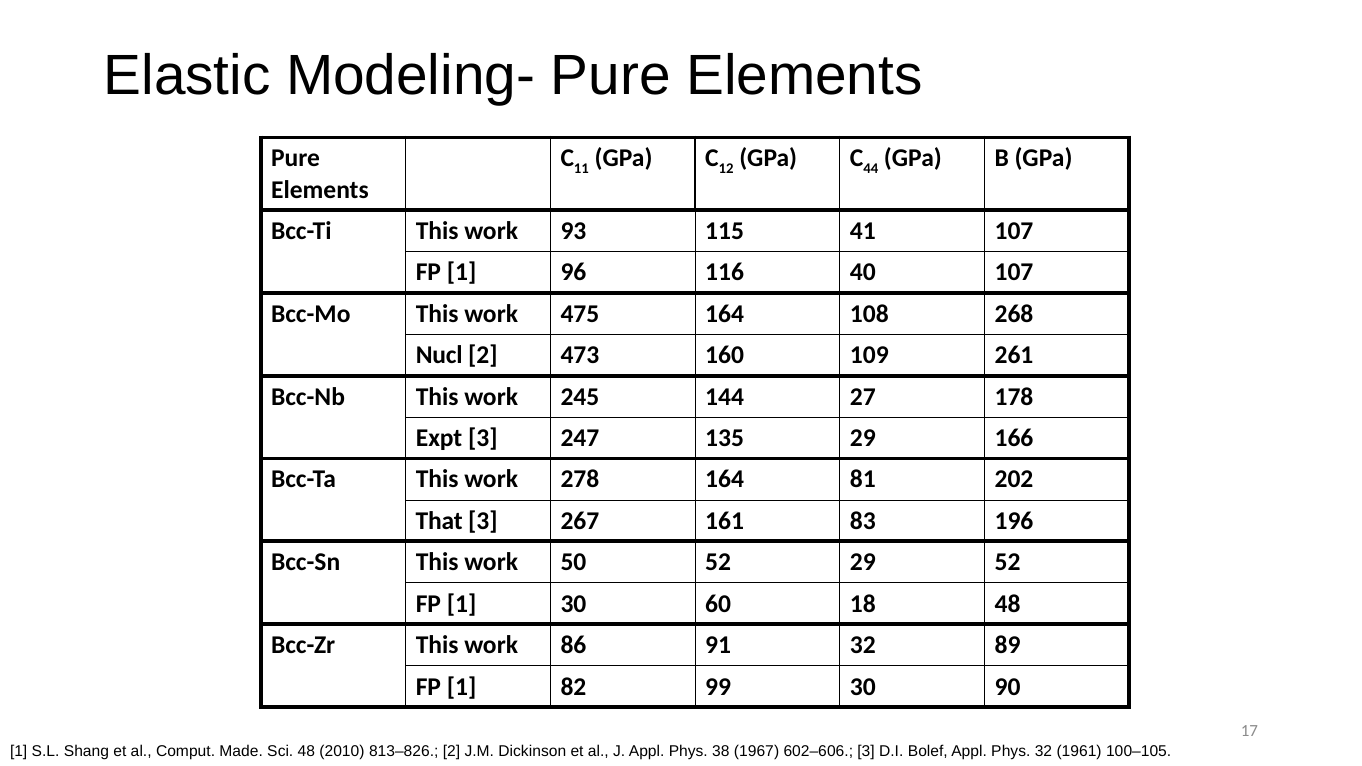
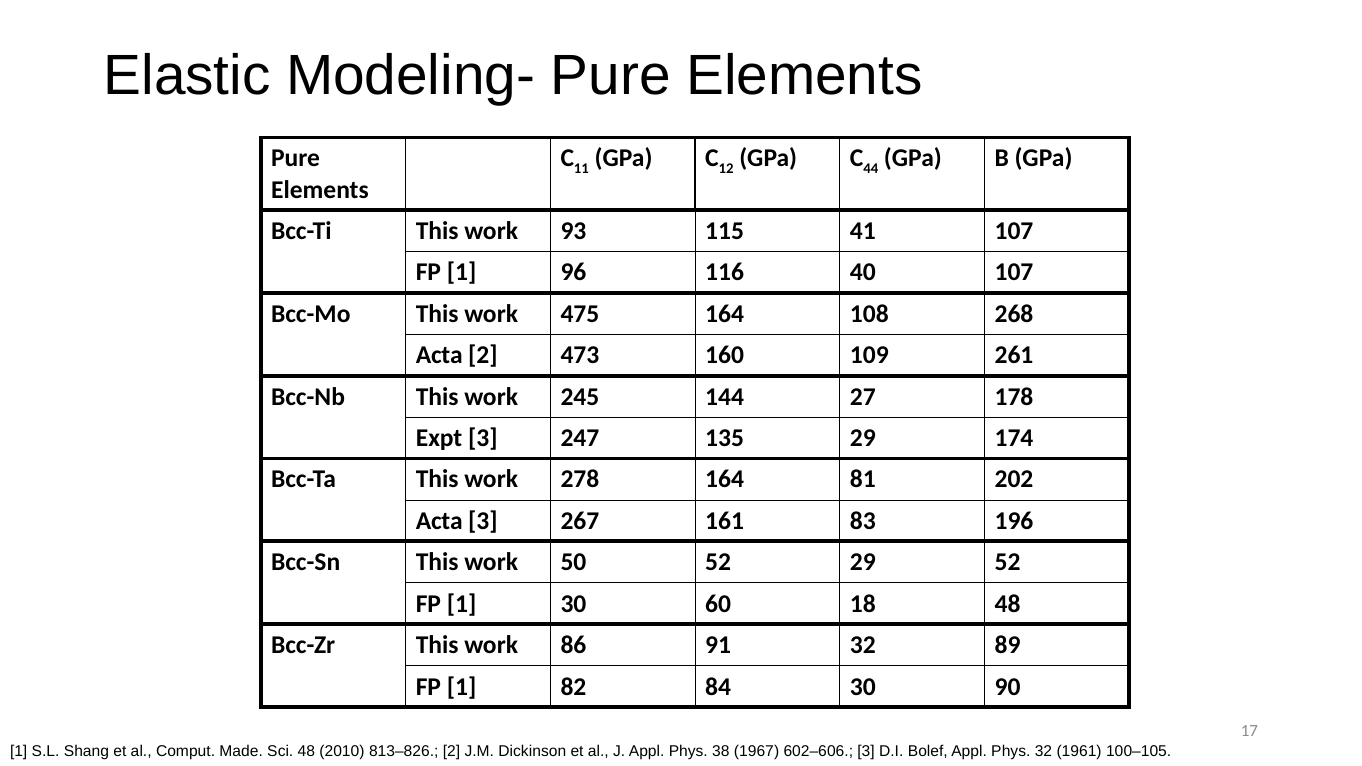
Nucl: Nucl -> Acta (439, 355)
166: 166 -> 174 (1014, 438)
That: That -> Acta (439, 521)
99: 99 -> 84 (718, 687)
